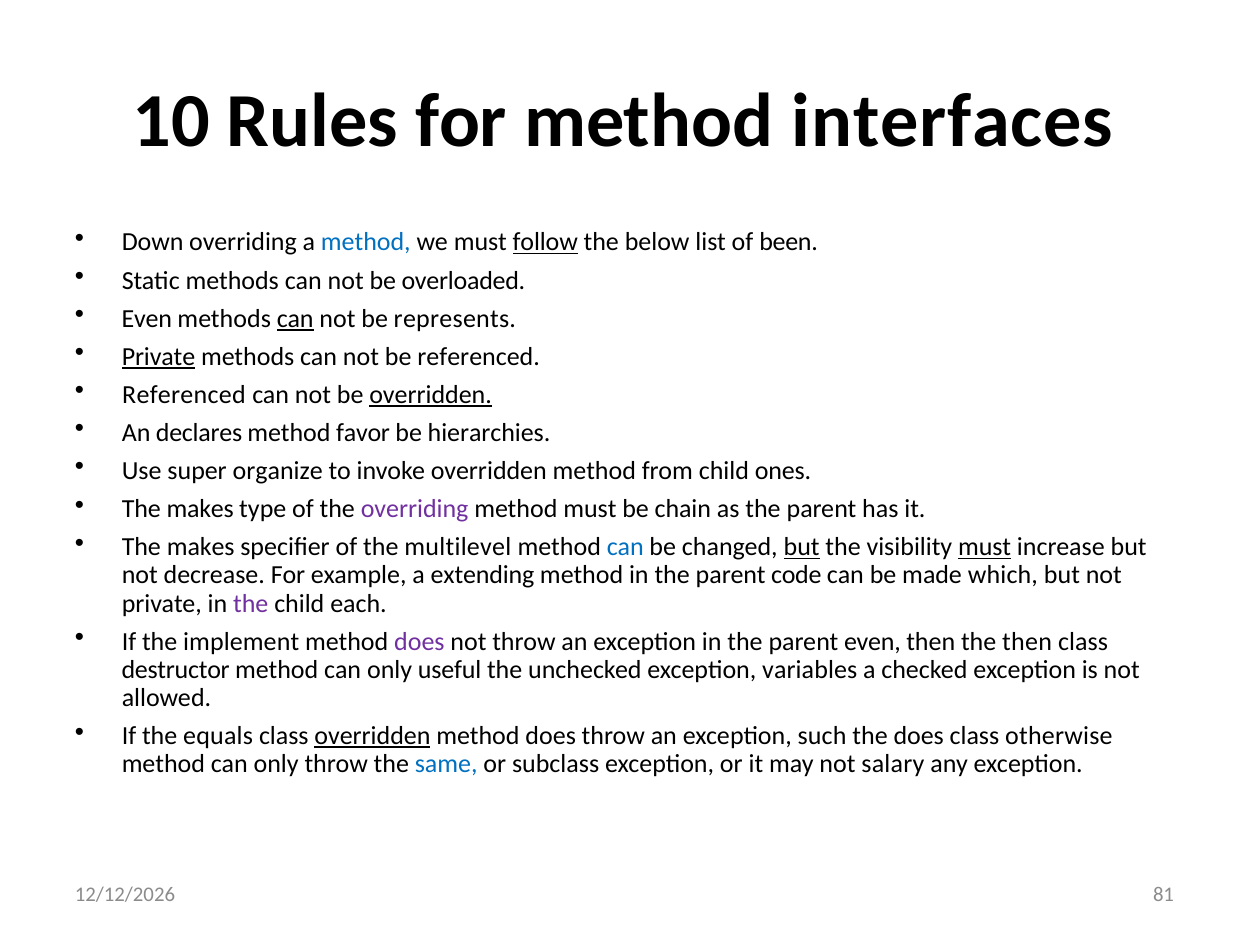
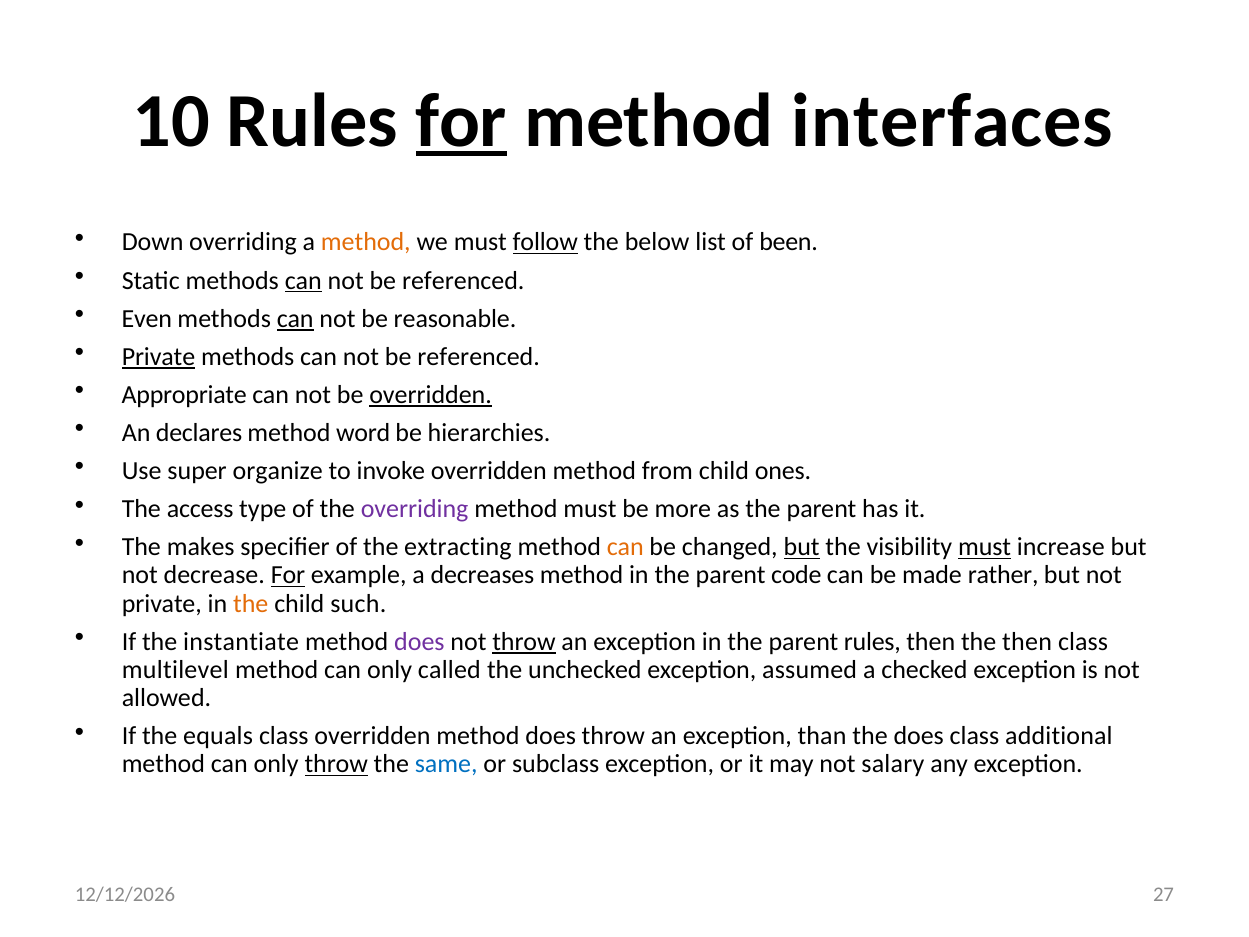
for underline: none -> present (461, 121)
method colour: blue -> orange (366, 242)
can underline: none -> present (303, 280)
overloaded: overloaded -> referenced (463, 280)
represents: represents -> reasonable (455, 318)
Referenced: Referenced -> Appropriate (184, 395)
favor: favor -> word (363, 433)
makes: makes -> access (200, 509)
chain: chain -> more (683, 509)
multilevel: multilevel -> extracting (458, 547)
can colour: blue -> orange (625, 547)
For underline: none -> present (288, 575)
extending: extending -> decreases (483, 575)
which: which -> rather (1003, 575)
the colour: purple -> orange (251, 603)
each: each -> such (358, 603)
implement: implement -> instantiate (241, 641)
throw underline: none -> present (524, 641)
parent even: even -> rules (872, 641)
destructor: destructor -> multilevel (175, 670)
useful: useful -> called (449, 670)
variables: variables -> assumed (810, 670)
overridden underline: present -> none (372, 736)
such: such -> than (822, 736)
otherwise: otherwise -> additional (1059, 736)
throw underline: none -> present (336, 764)
81: 81 -> 27 (1164, 894)
